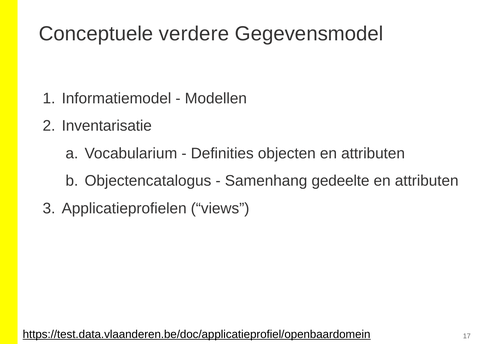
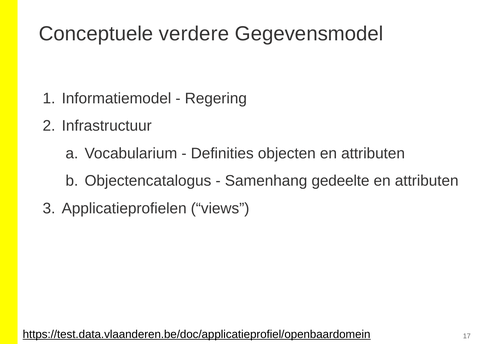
Modellen: Modellen -> Regering (216, 98)
Inventarisatie: Inventarisatie -> Infrastructuur (107, 126)
